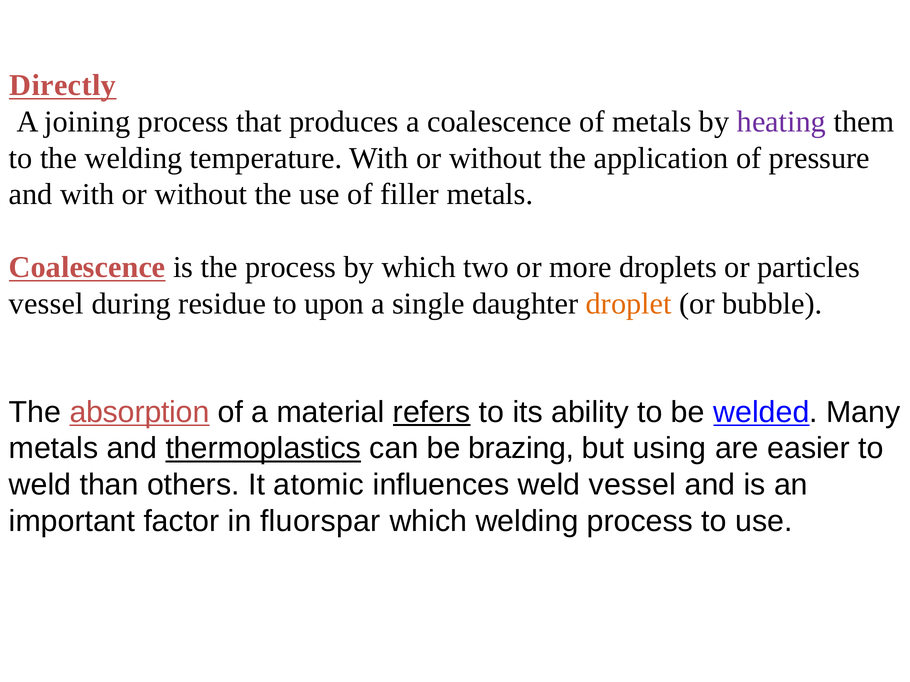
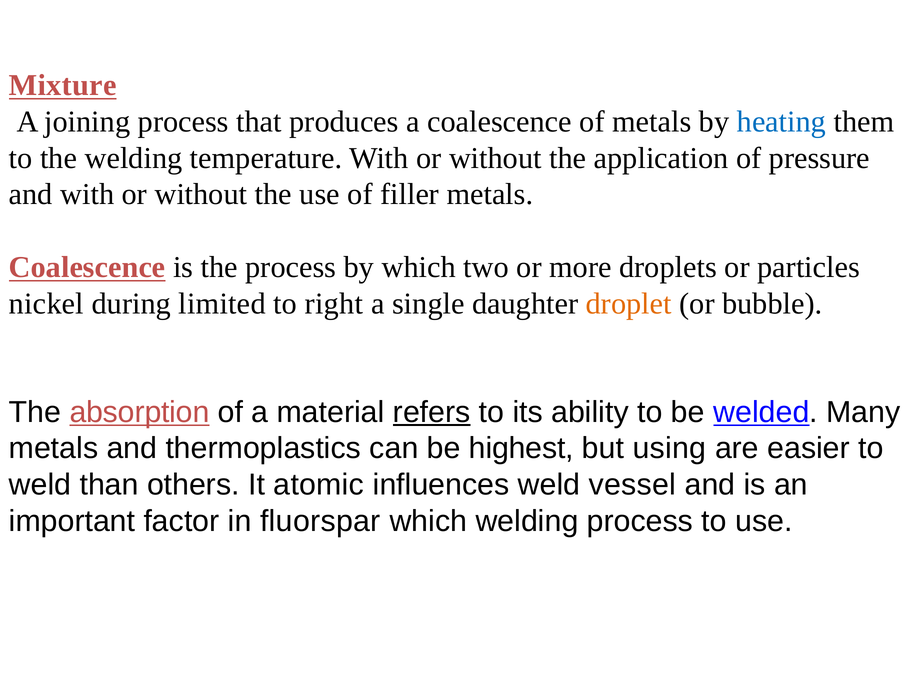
Directly: Directly -> Mixture (63, 85)
heating colour: purple -> blue (781, 122)
vessel: vessel -> nickel (46, 304)
residue: residue -> limited (222, 304)
upon: upon -> right (334, 304)
thermoplastics underline: present -> none (263, 449)
brazing: brazing -> highest (521, 449)
